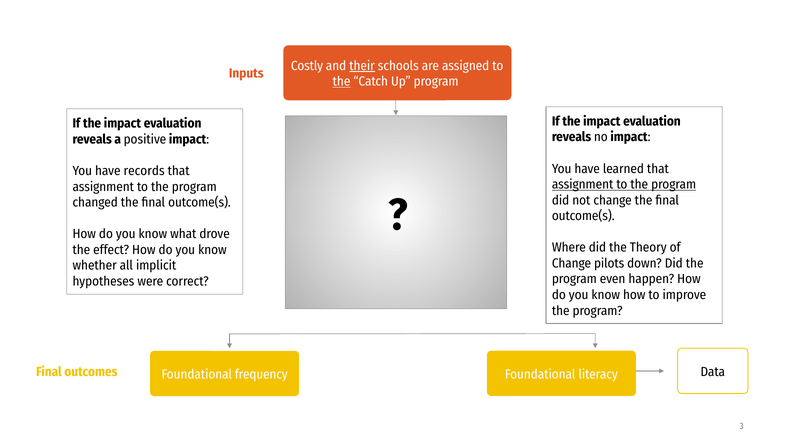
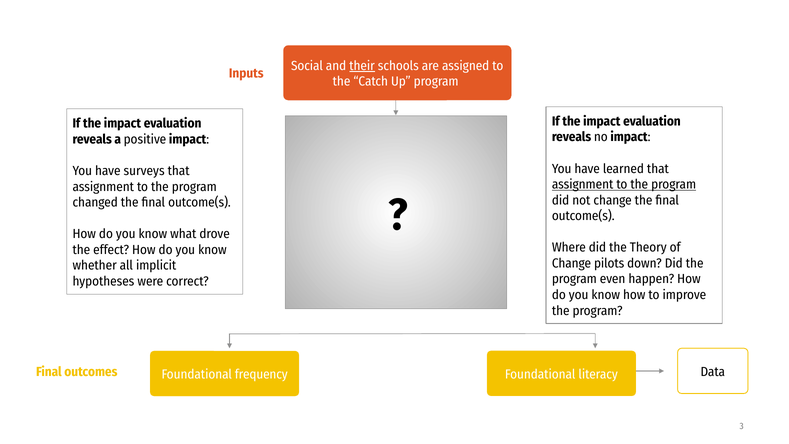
Costly: Costly -> Social (307, 66)
the underline: present -> none (342, 82)
records: records -> surveys (144, 171)
